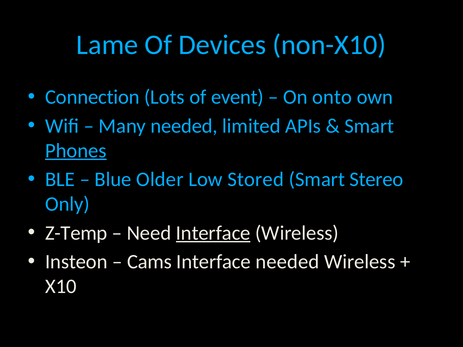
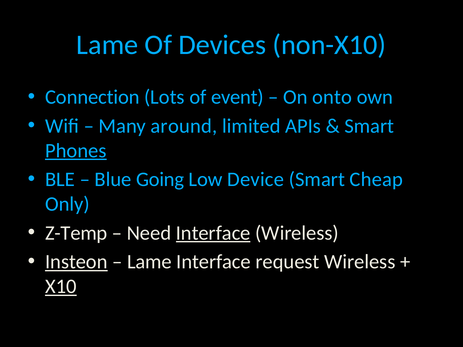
Many needed: needed -> around (184, 126)
Older: Older -> Going (160, 180)
Stored: Stored -> Device (256, 180)
Stereo: Stereo -> Cheap (376, 180)
Insteon underline: none -> present (76, 262)
Cams: Cams -> Lame (149, 262)
Interface needed: needed -> request (288, 262)
X10 underline: none -> present (61, 287)
